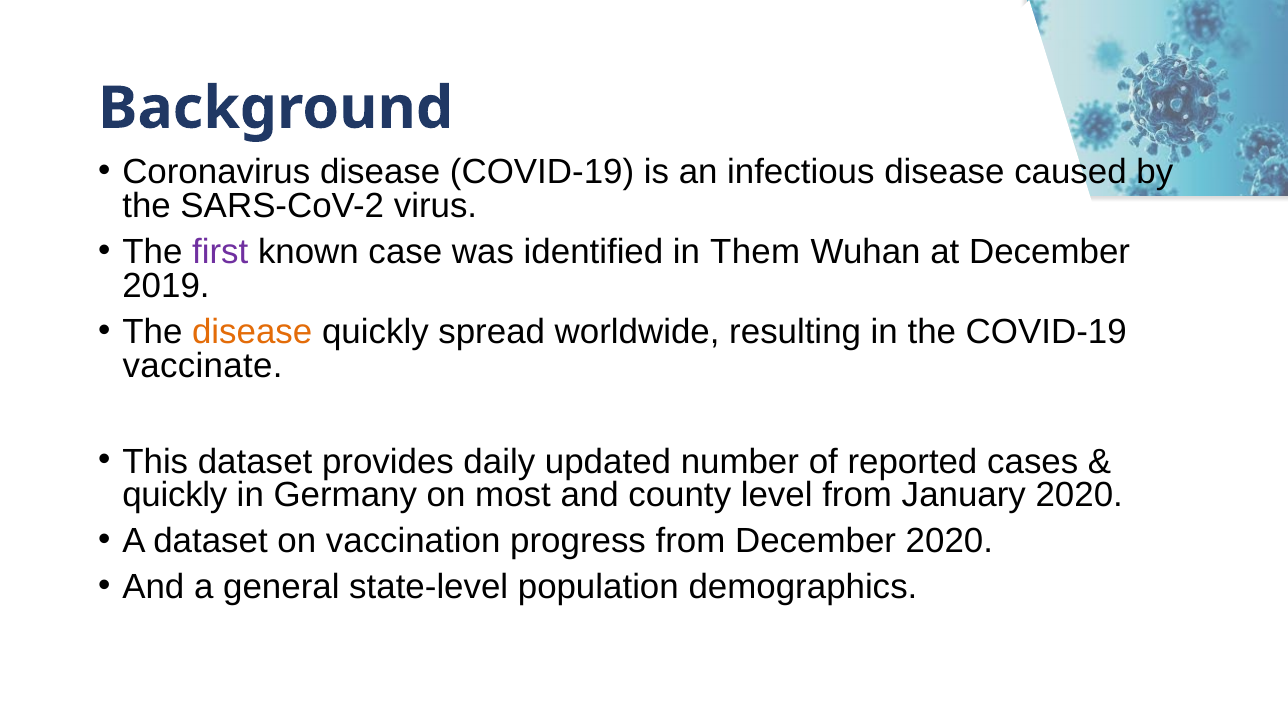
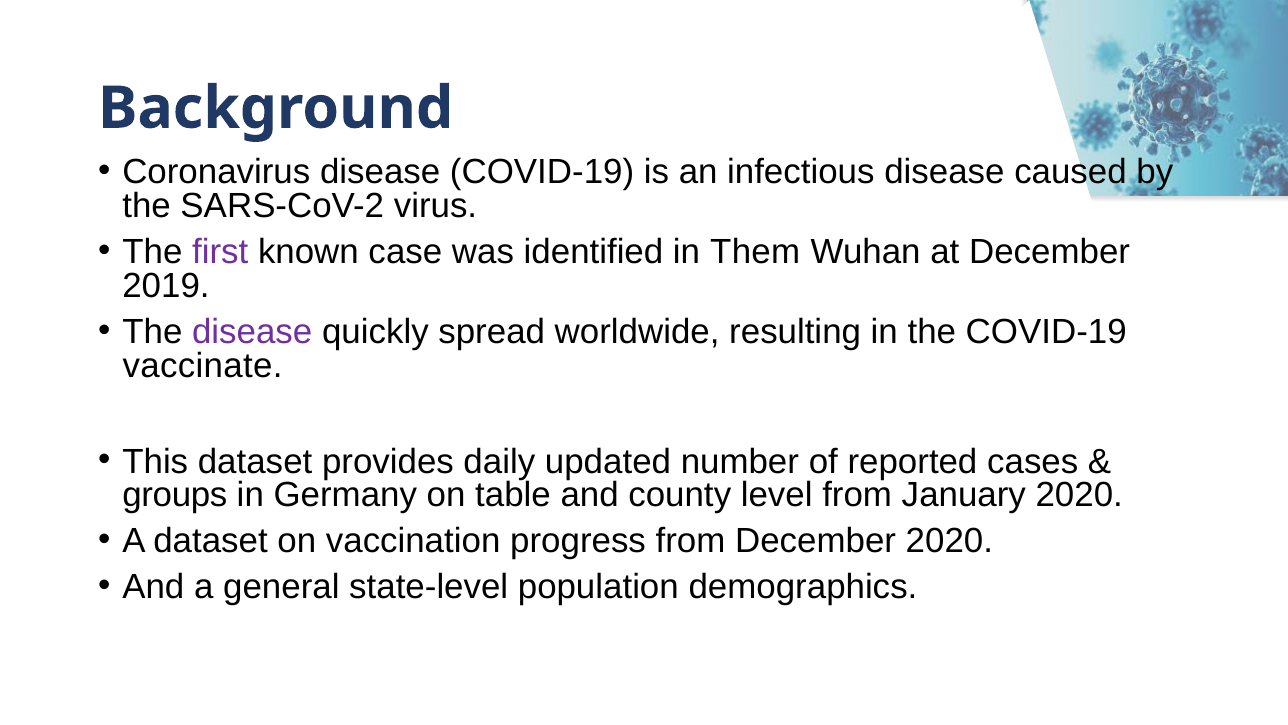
disease colour: orange -> purple (252, 332)
quickly: quickly -> groups (175, 495)
most: most -> table (513, 495)
